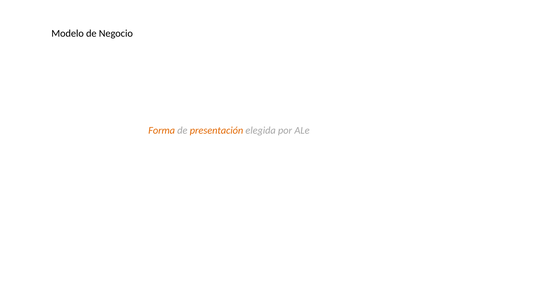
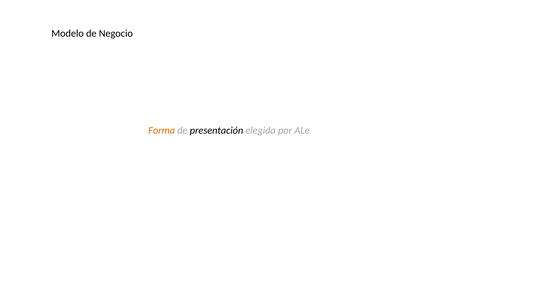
presentación colour: orange -> black (216, 130)
